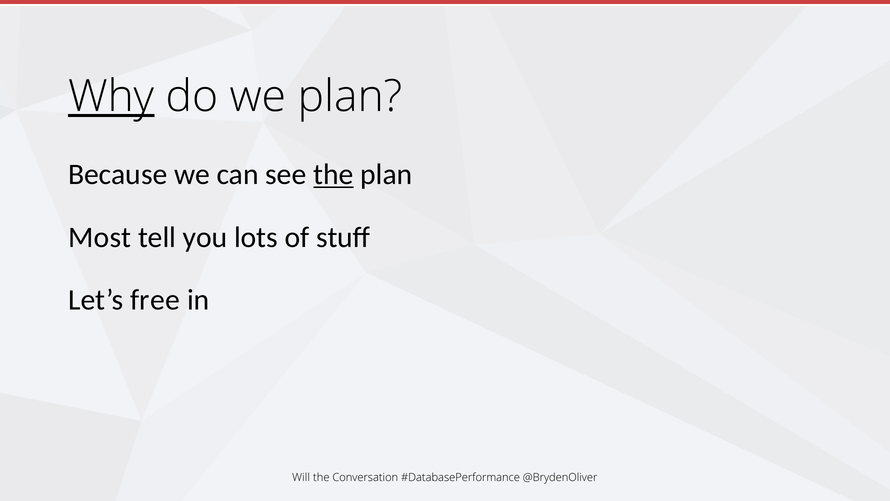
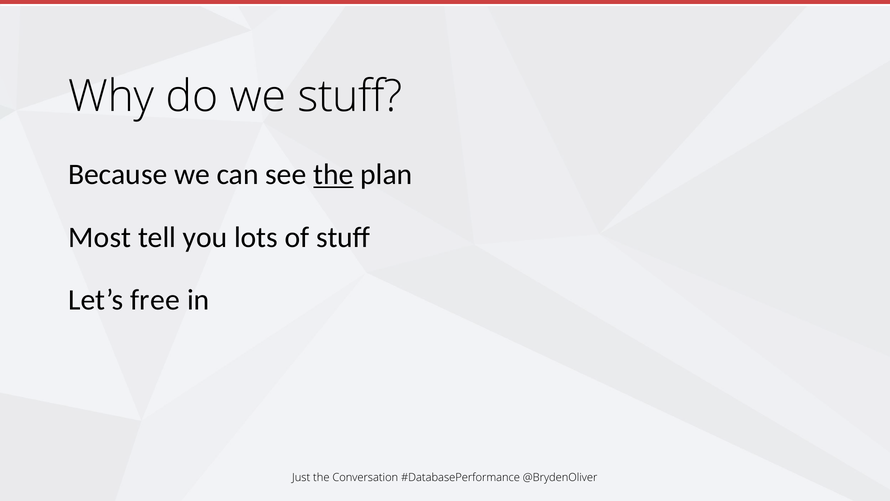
Why underline: present -> none (111, 96)
we plan: plan -> stuff (350, 96)
Will: Will -> Just (301, 477)
